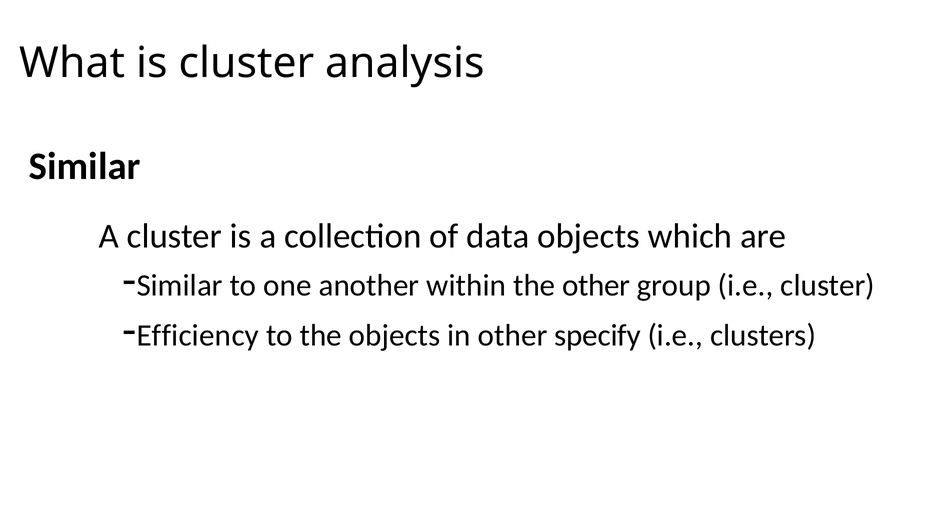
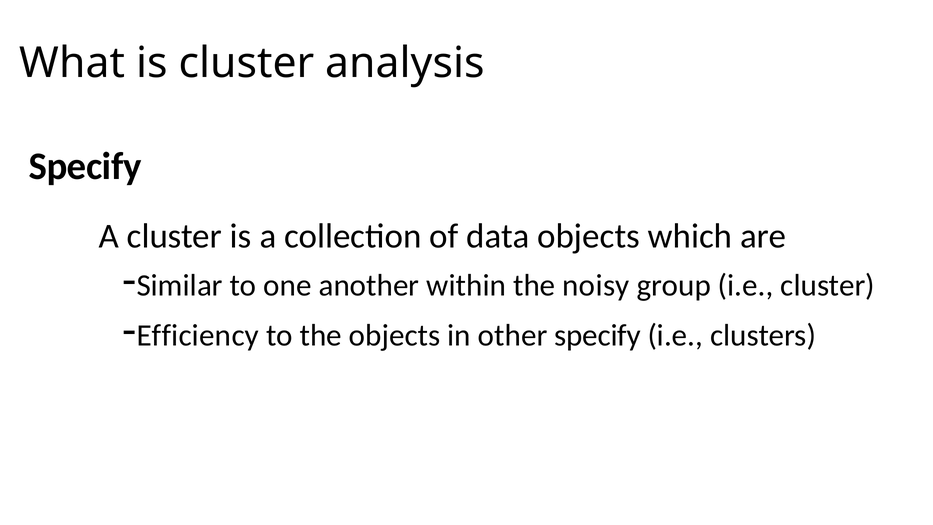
Similar: Similar -> Specify (85, 166)
the other: other -> noisy (596, 285)
